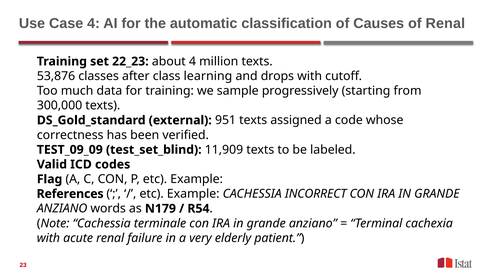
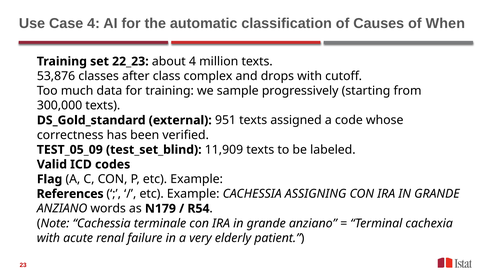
of Renal: Renal -> When (445, 24)
learning: learning -> complex (208, 76)
TEST_09_09: TEST_09_09 -> TEST_05_09 (70, 150)
INCORRECT: INCORRECT -> ASSIGNING (316, 194)
